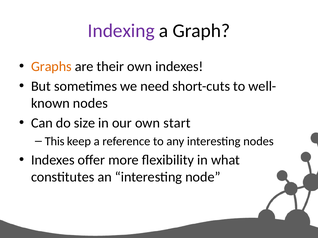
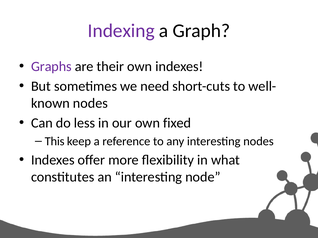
Graphs colour: orange -> purple (51, 67)
size: size -> less (85, 123)
start: start -> fixed (177, 123)
